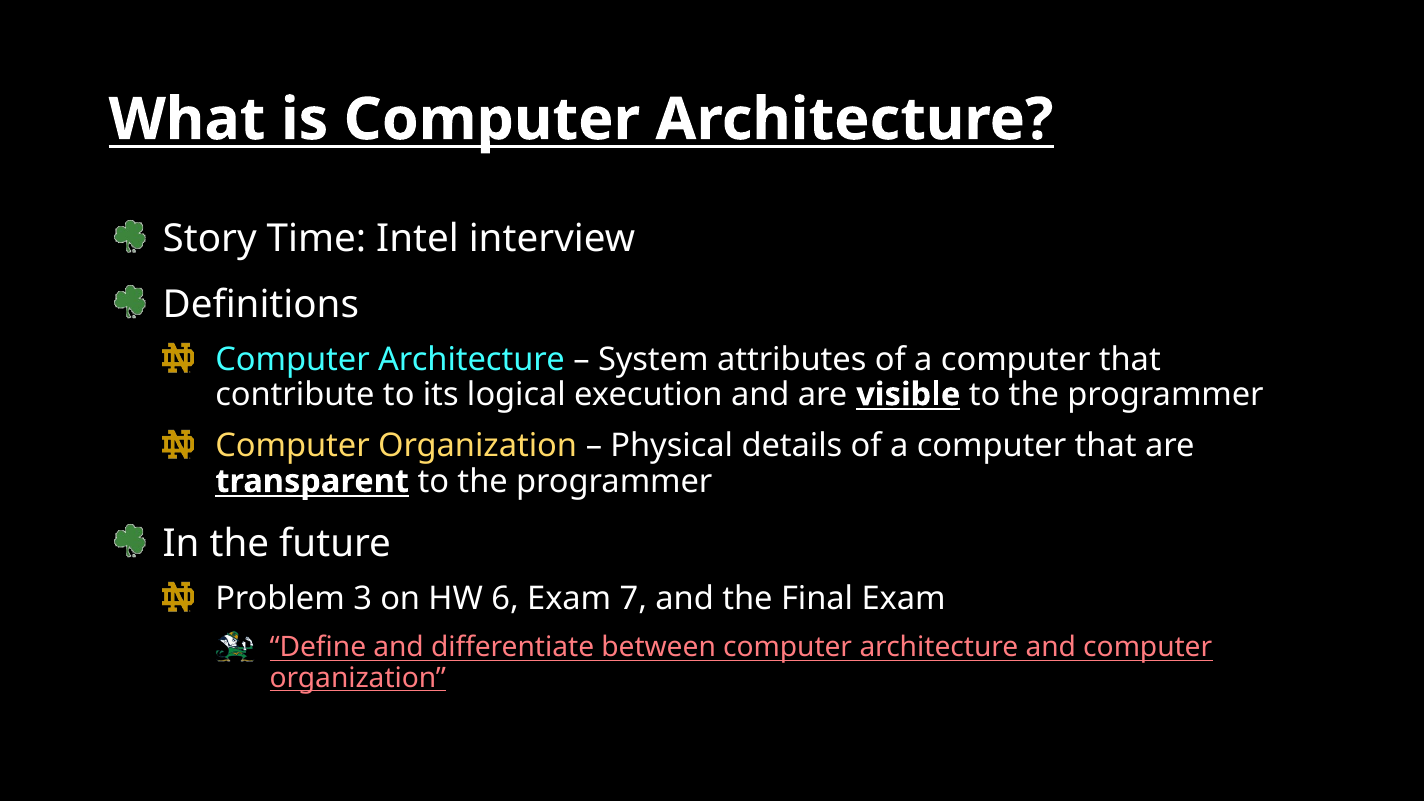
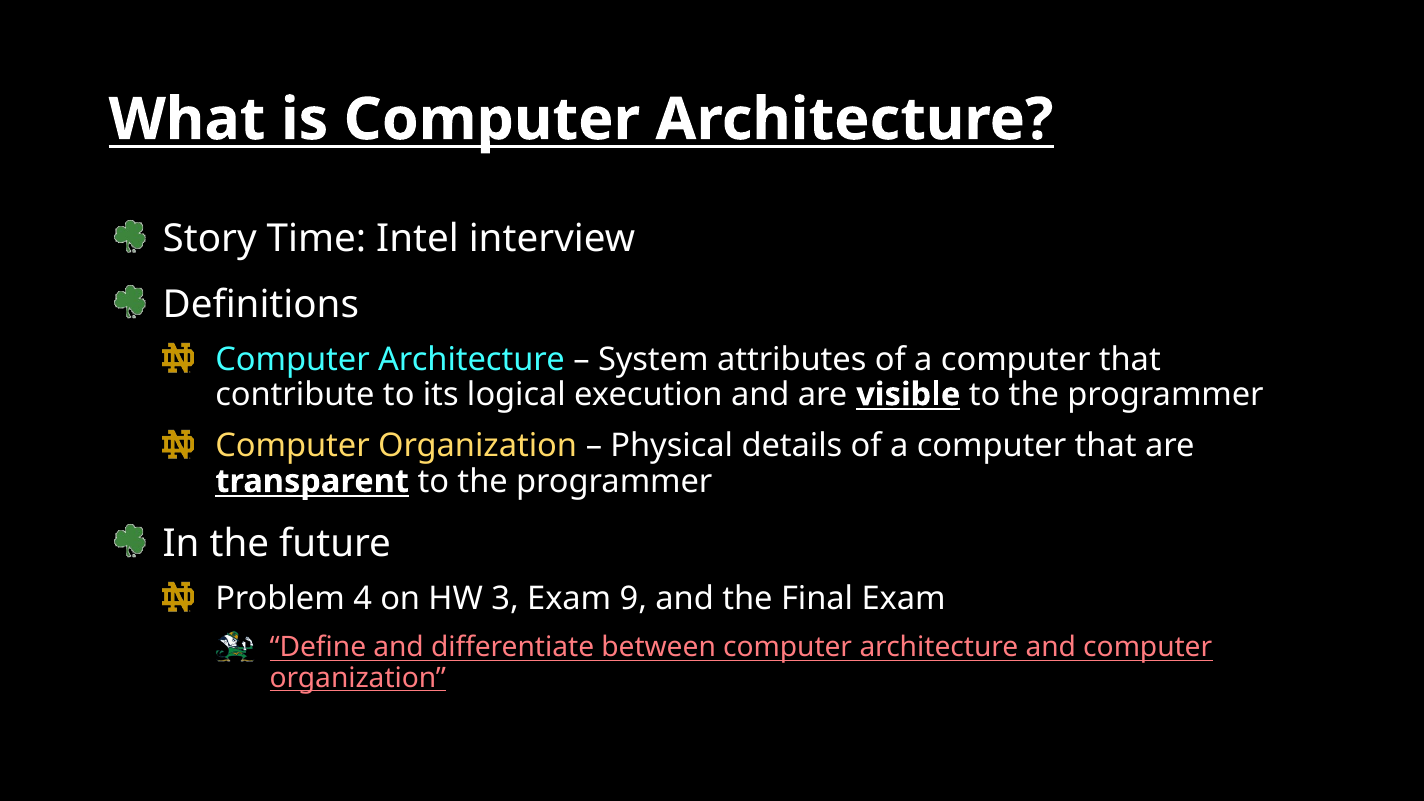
3: 3 -> 4 (363, 598)
6: 6 -> 3 (505, 598)
7: 7 -> 9 (633, 598)
